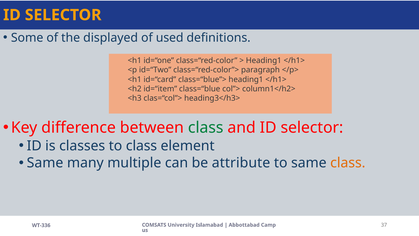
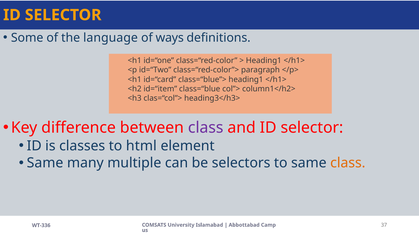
displayed: displayed -> language (111, 38)
used: used -> ways (170, 38)
class colour: green -> purple (206, 127)
to class: class -> html (141, 146)
attribute: attribute -> selectors (241, 163)
